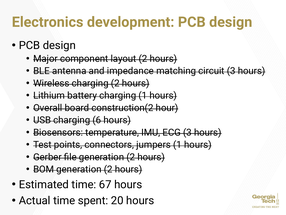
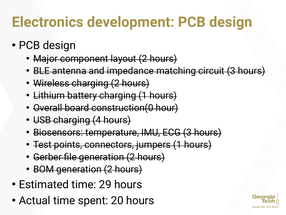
construction(2: construction(2 -> construction(0 (122, 108)
6: 6 -> 4 (97, 120)
67: 67 -> 29 (105, 184)
